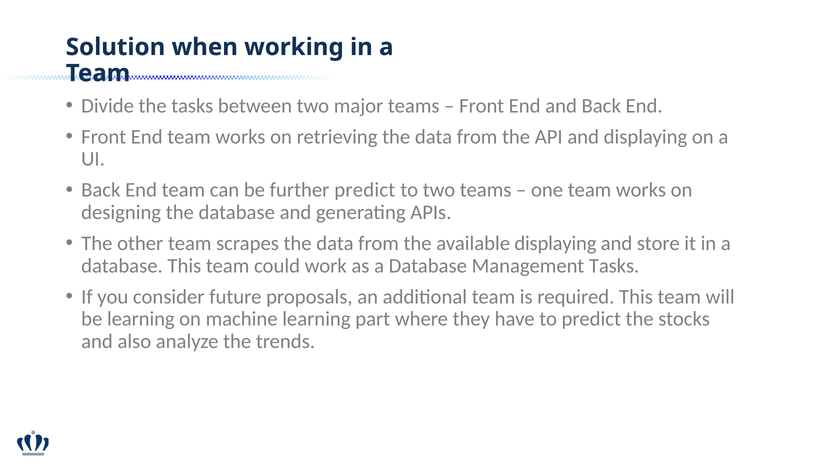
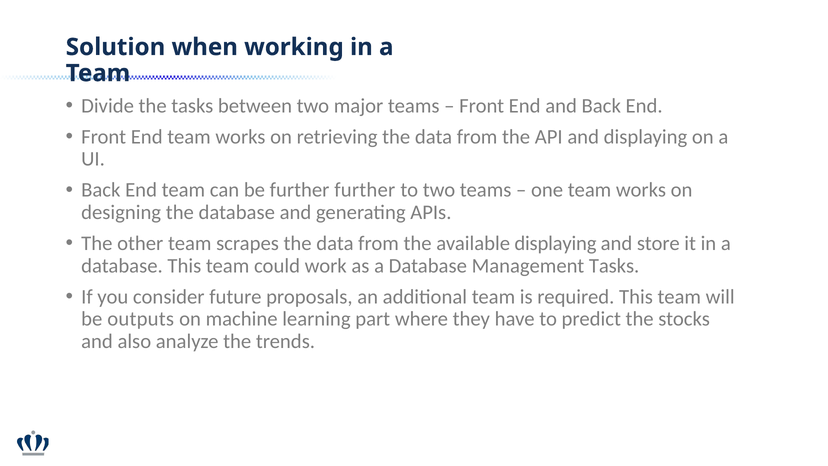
further predict: predict -> further (365, 190)
be learning: learning -> outputs (141, 319)
